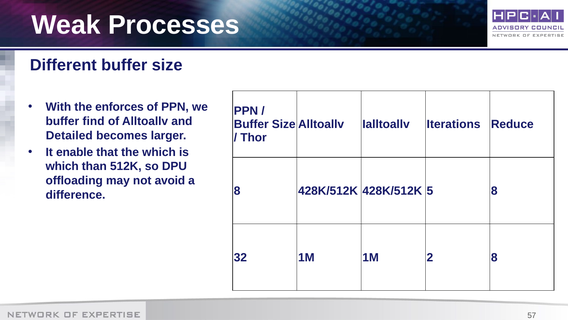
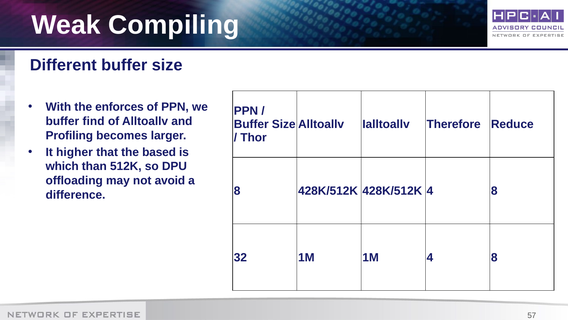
Processes: Processes -> Compiling (174, 25)
Iterations: Iterations -> Therefore (454, 124)
Detailed: Detailed -> Profiling (69, 135)
enable: enable -> higher (74, 152)
the which: which -> based (159, 152)
428K/512K 5: 5 -> 4 (430, 191)
1M 2: 2 -> 4 (430, 257)
